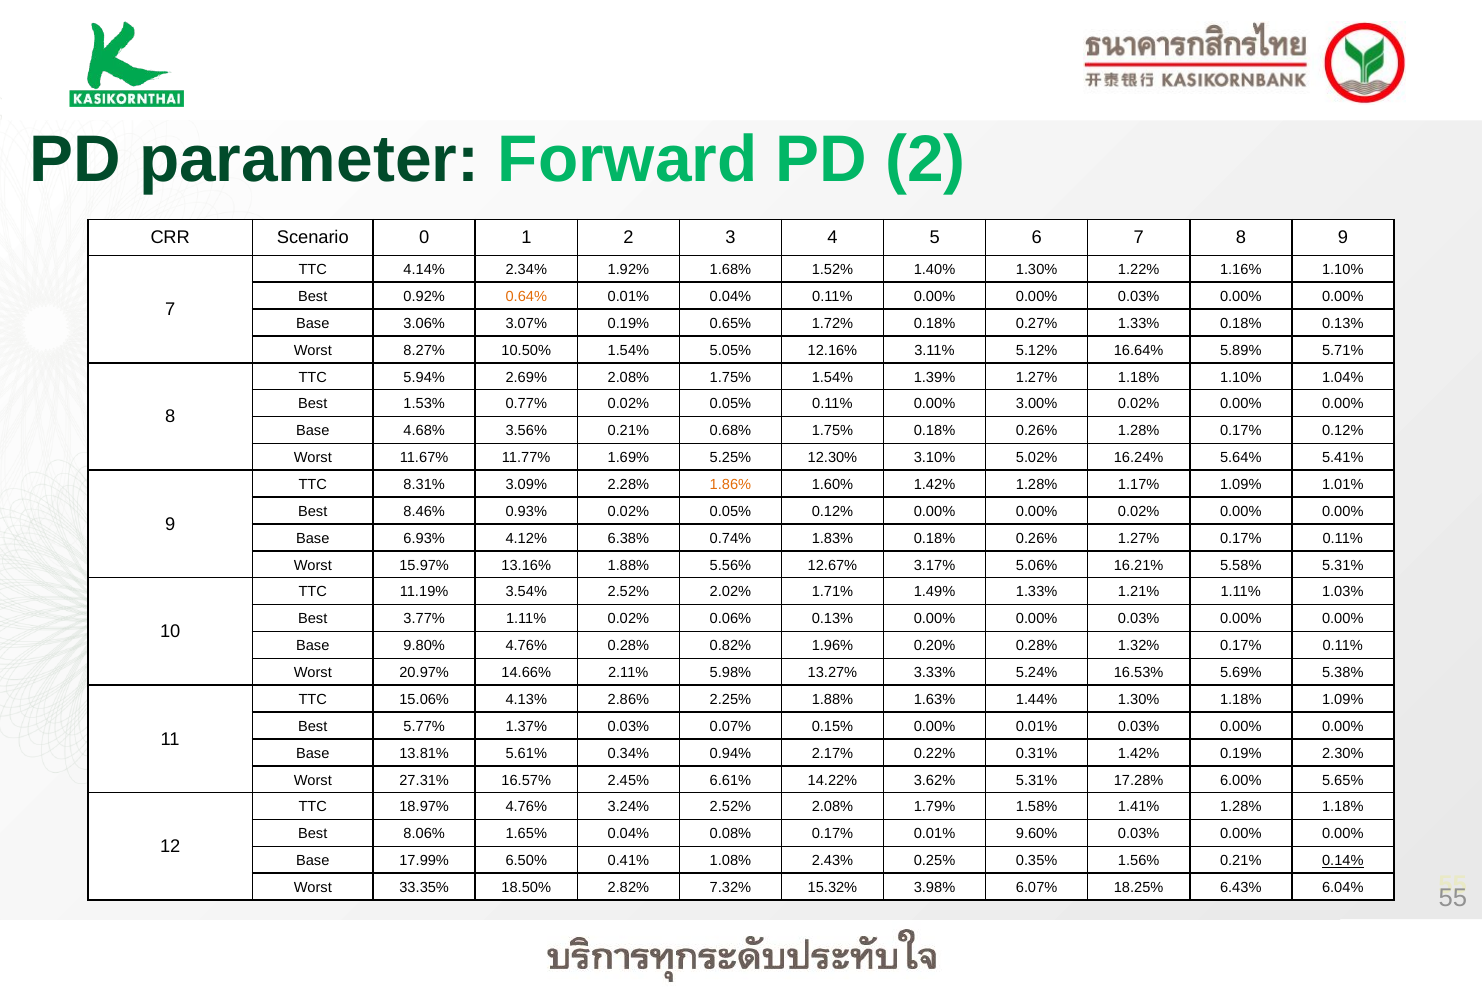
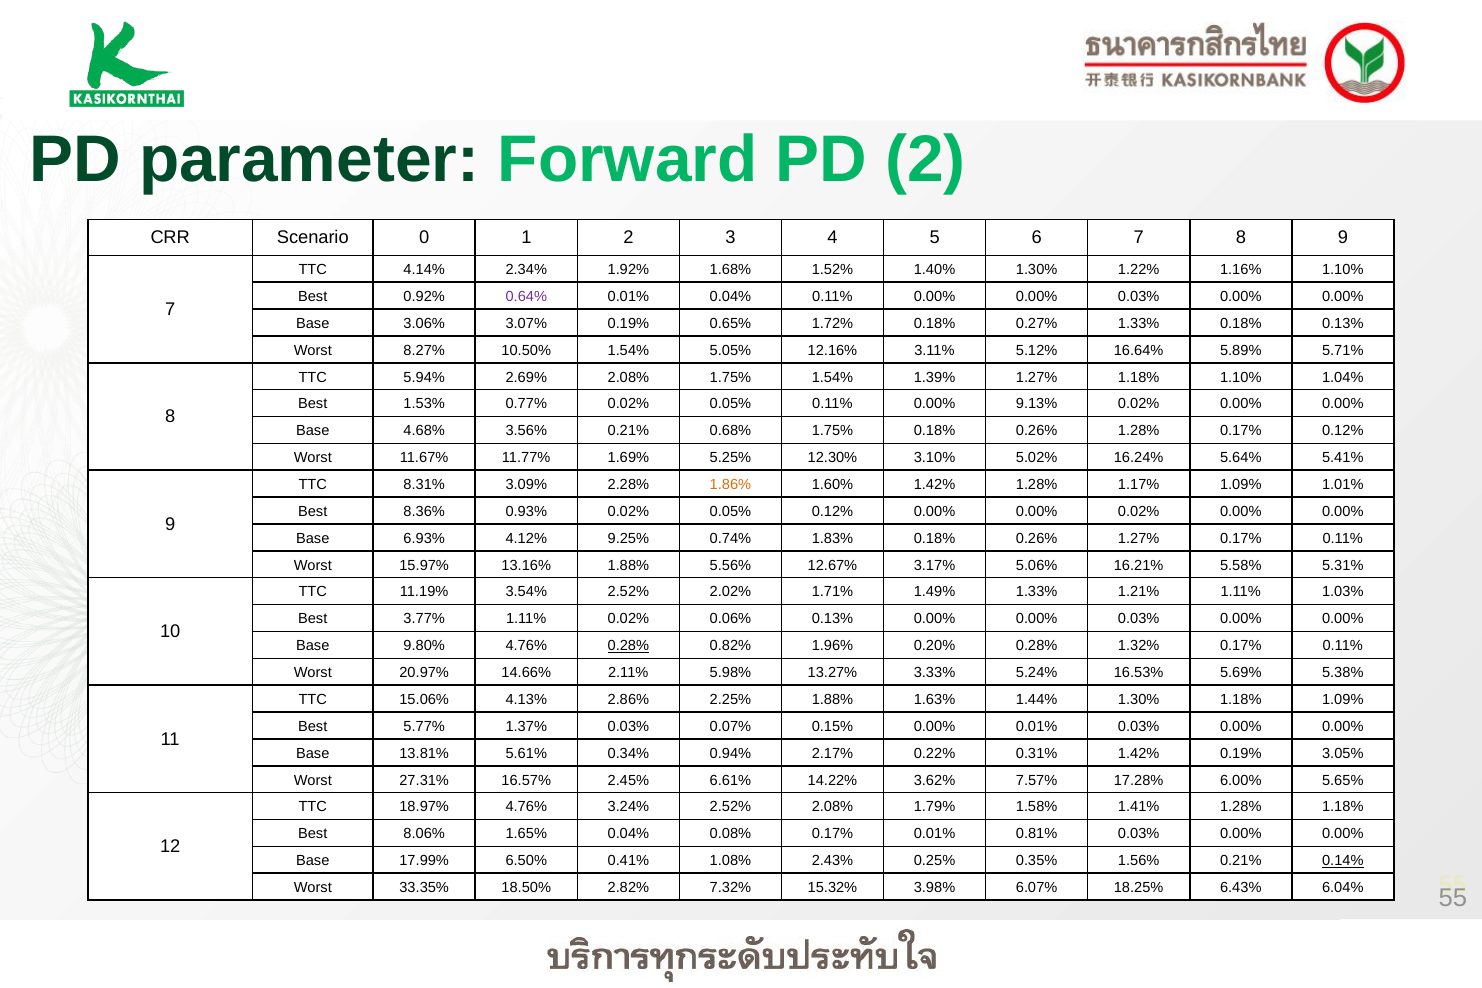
0.64% colour: orange -> purple (526, 297)
3.00%: 3.00% -> 9.13% (1037, 404)
8.46%: 8.46% -> 8.36% (424, 512)
6.38%: 6.38% -> 9.25% (628, 538)
0.28% underline: none -> present (628, 646)
2.30%: 2.30% -> 3.05% (1343, 753)
3.62% 5.31%: 5.31% -> 7.57% (1037, 780)
9.60%: 9.60% -> 0.81% (1037, 834)
